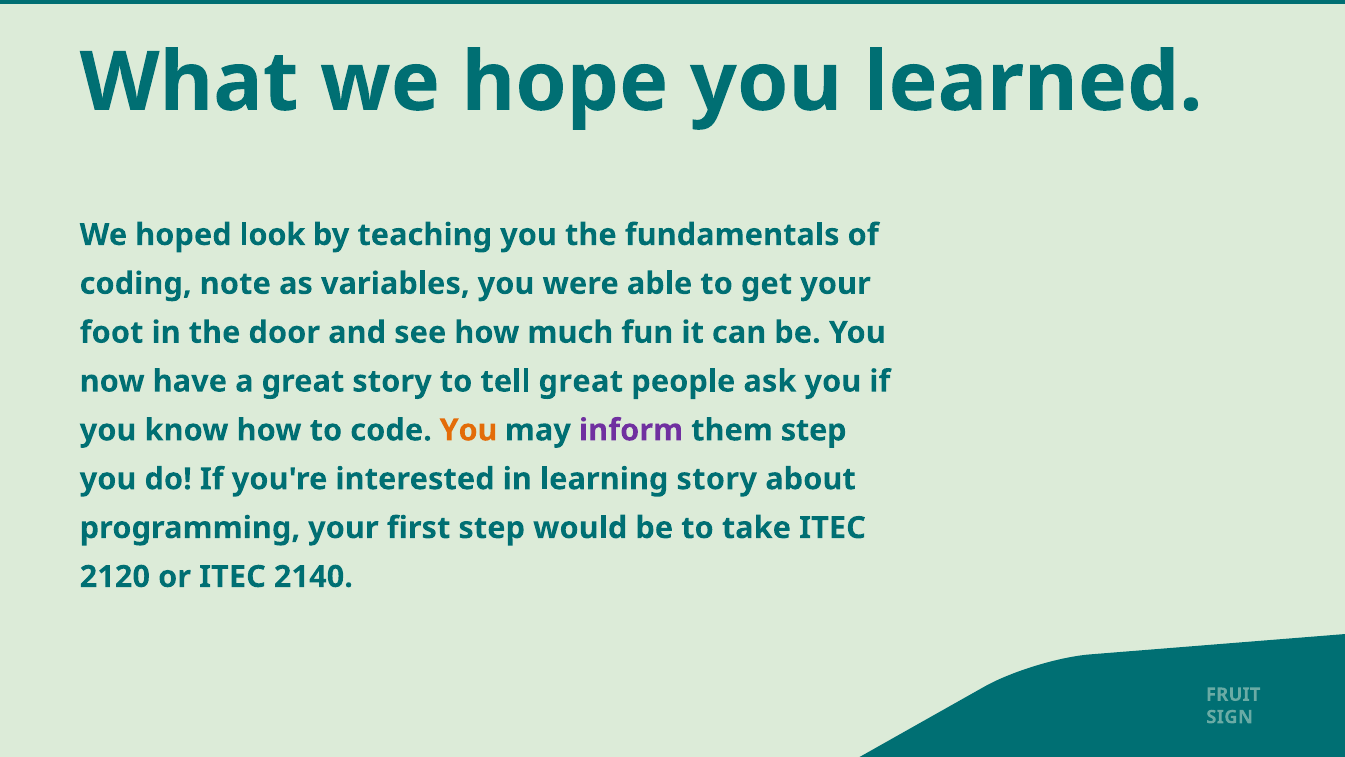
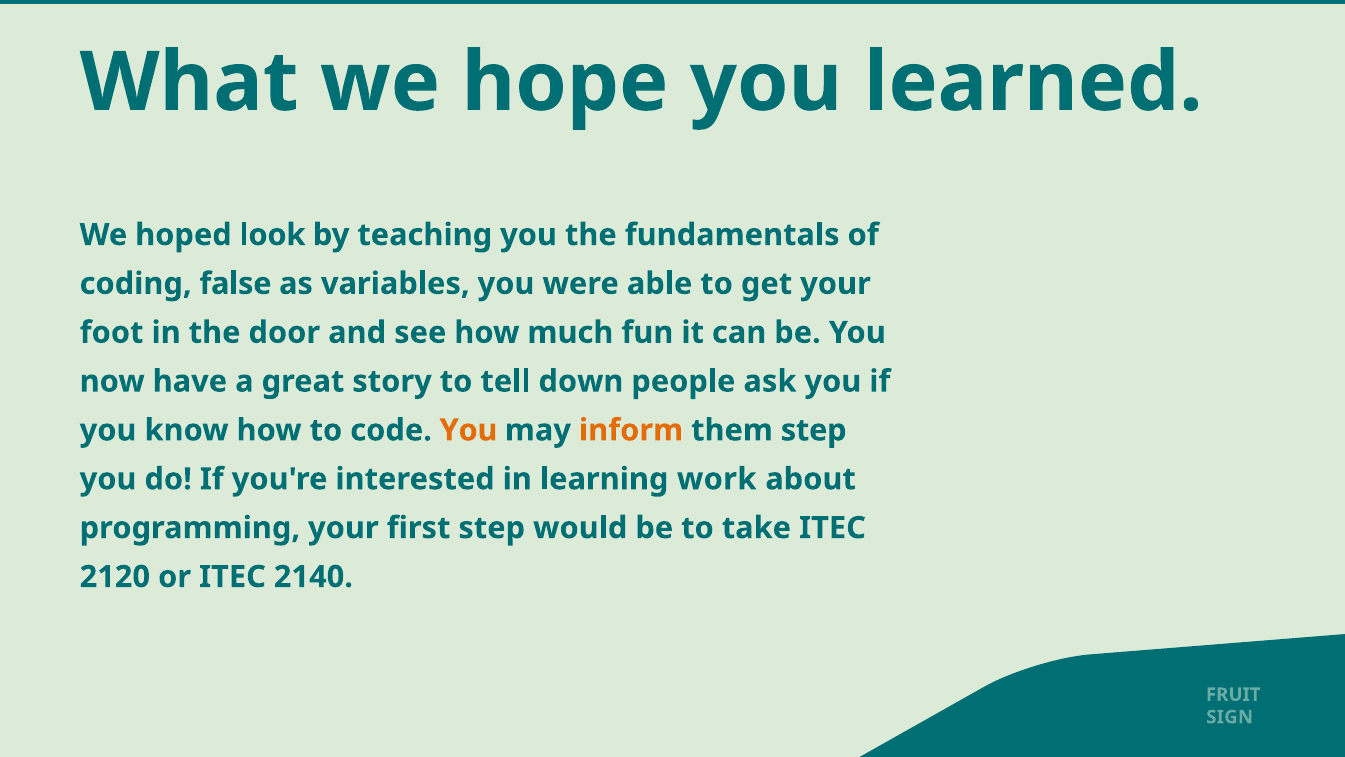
note: note -> false (235, 284)
tell great: great -> down (581, 381)
inform colour: purple -> orange (631, 430)
learning story: story -> work (717, 479)
